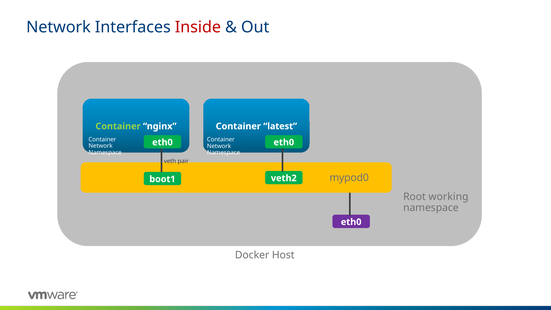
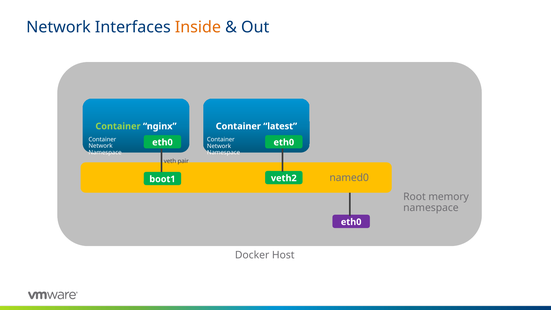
Inside colour: red -> orange (198, 27)
mypod0: mypod0 -> named0 (349, 178)
working: working -> memory (449, 197)
